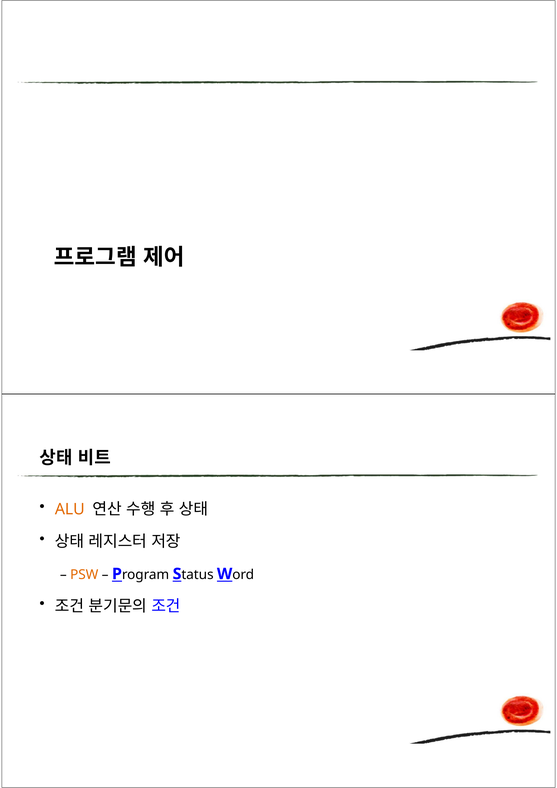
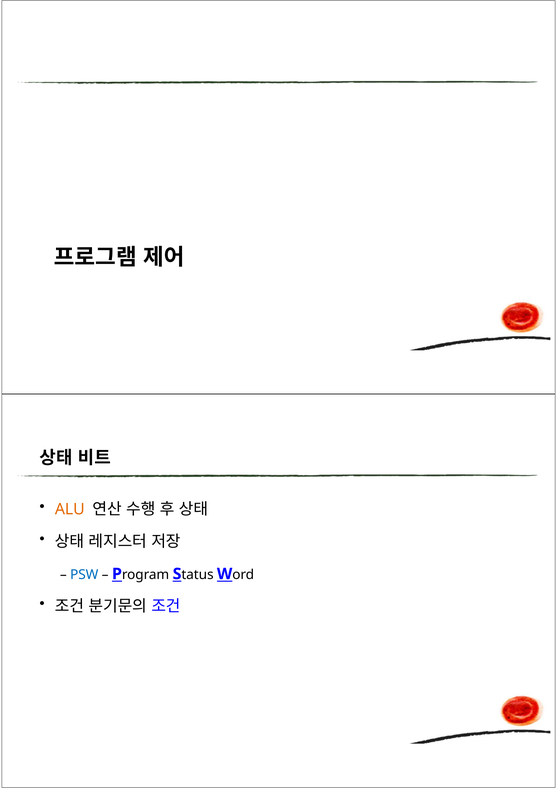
PSW colour: orange -> blue (84, 575)
